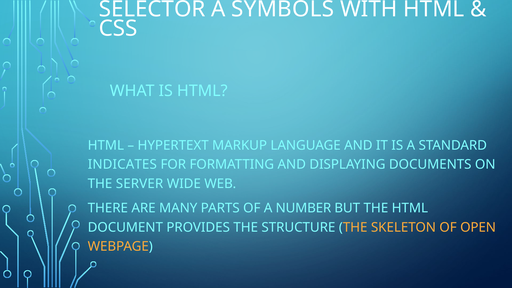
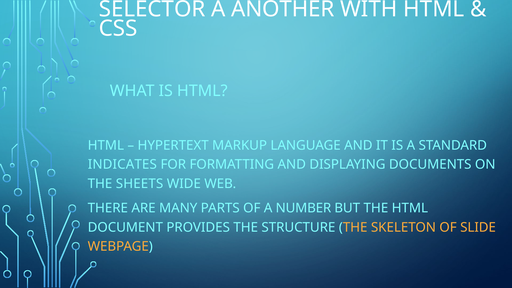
SYMBOLS: SYMBOLS -> ANOTHER (283, 9)
SERVER: SERVER -> SHEETS (140, 184)
OPEN: OPEN -> SLIDE (478, 227)
